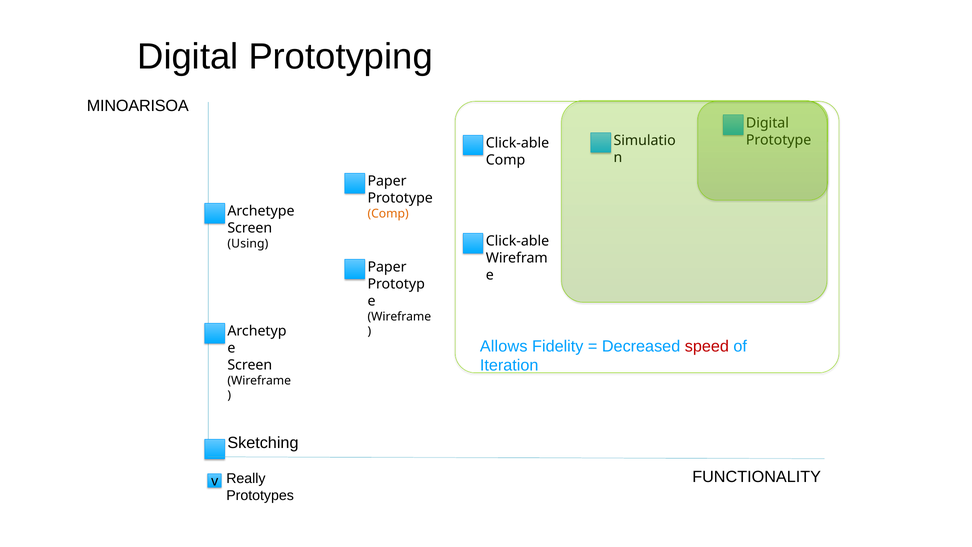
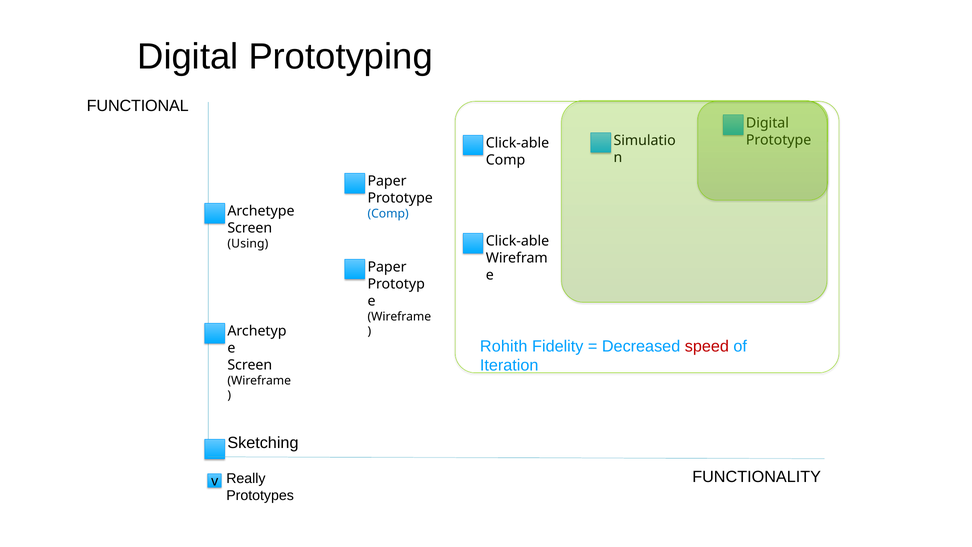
MINOARISOA: MINOARISOA -> FUNCTIONAL (138, 106)
Comp colour: orange -> blue (388, 214)
Allows: Allows -> Rohith (504, 346)
